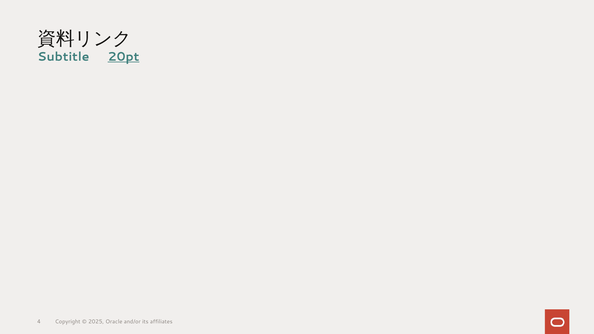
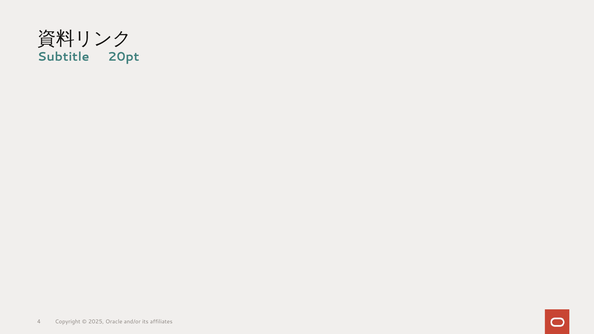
20pt underline: present -> none (124, 57)
